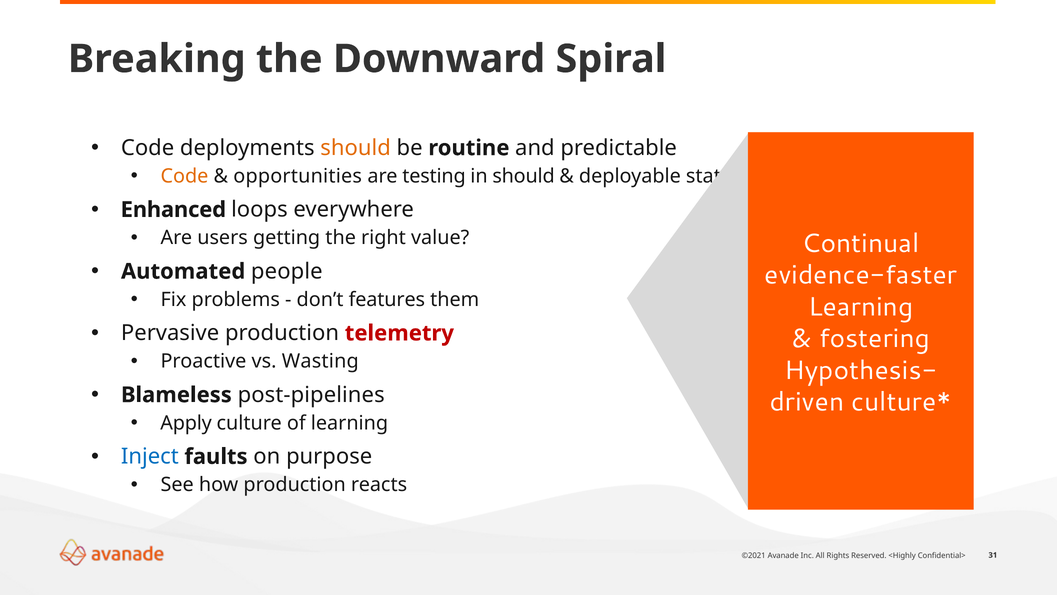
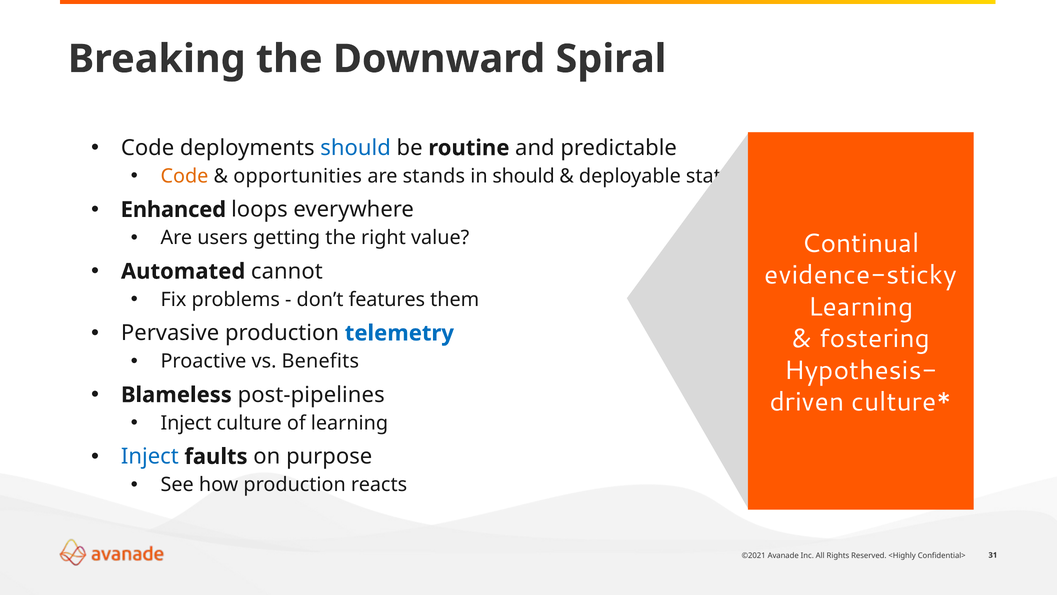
should colour: orange -> blue (356, 148)
testing: testing -> stands (434, 176)
people: people -> cannot (287, 271)
evidence-faster: evidence-faster -> evidence-sticky (861, 275)
telemetry colour: red -> blue (399, 333)
Wasting: Wasting -> Benefits (320, 361)
Apply: Apply -> Inject (186, 423)
